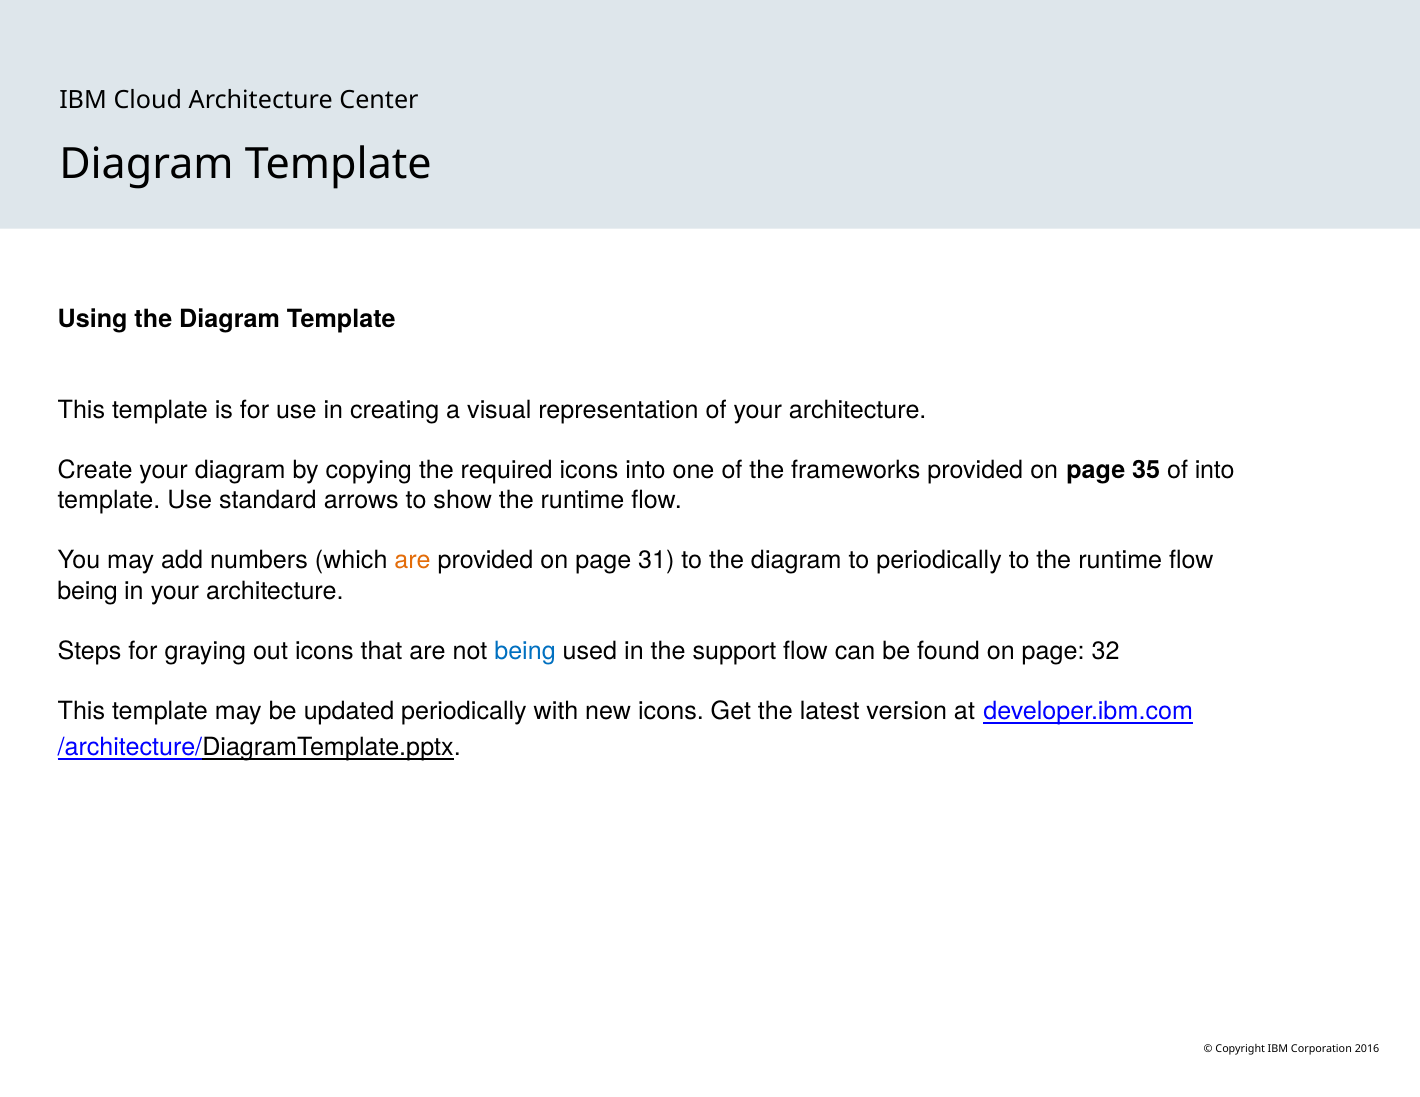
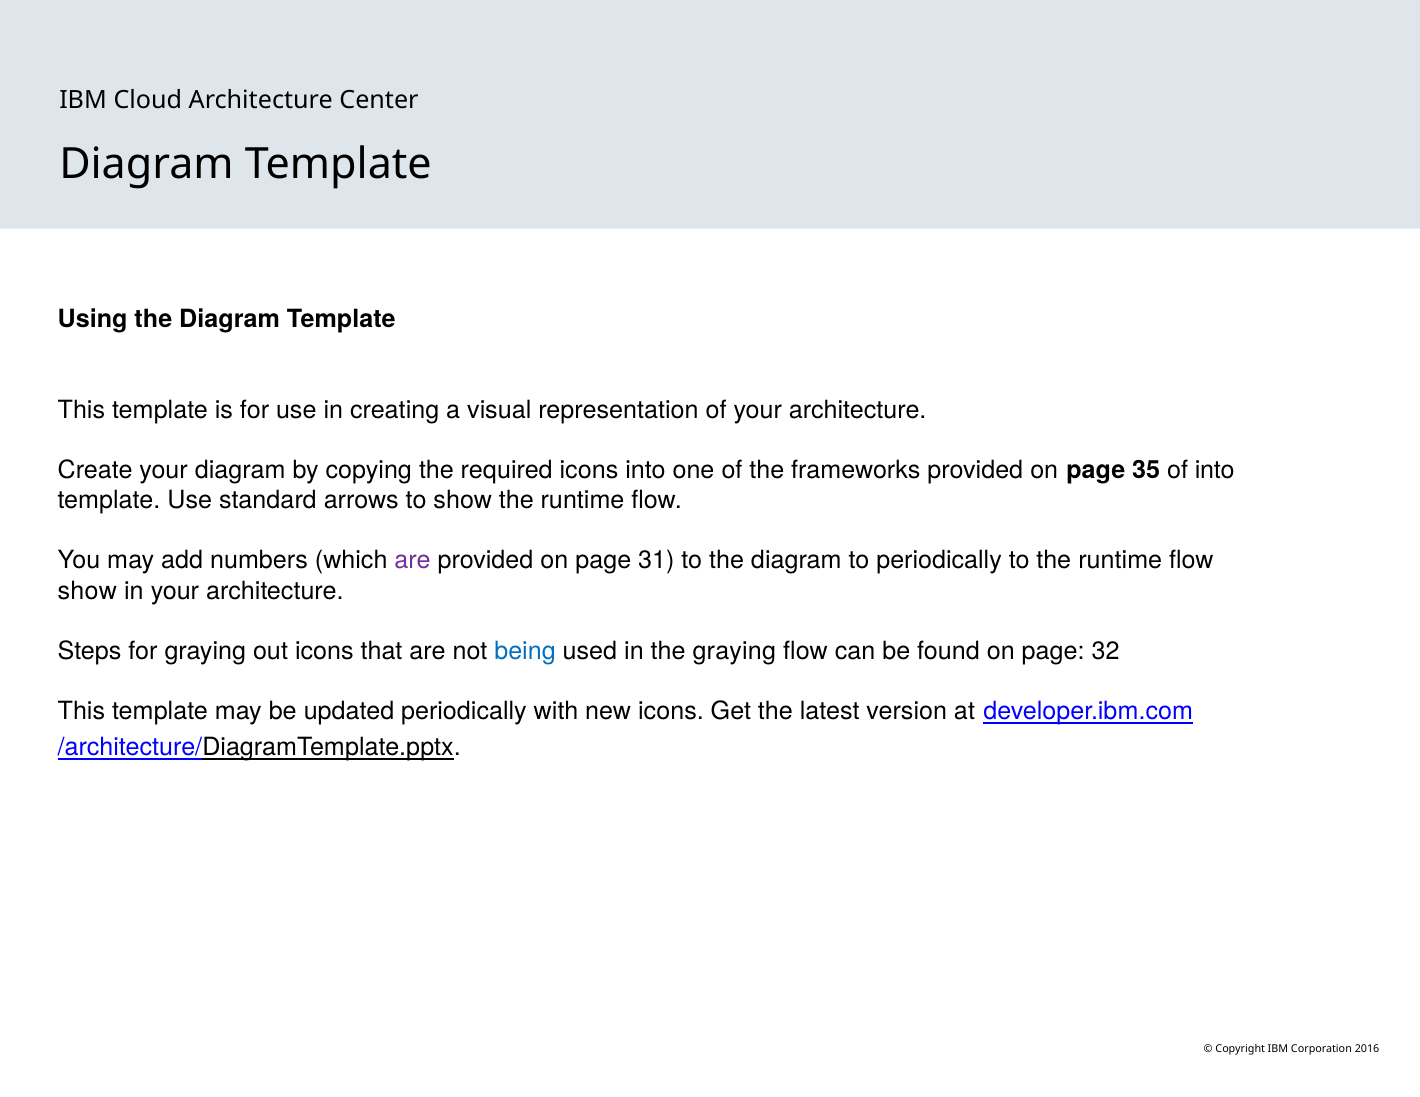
are colour: orange -> purple (413, 561)
being: being -> show (87, 591)
the support: support -> graying (734, 651)
